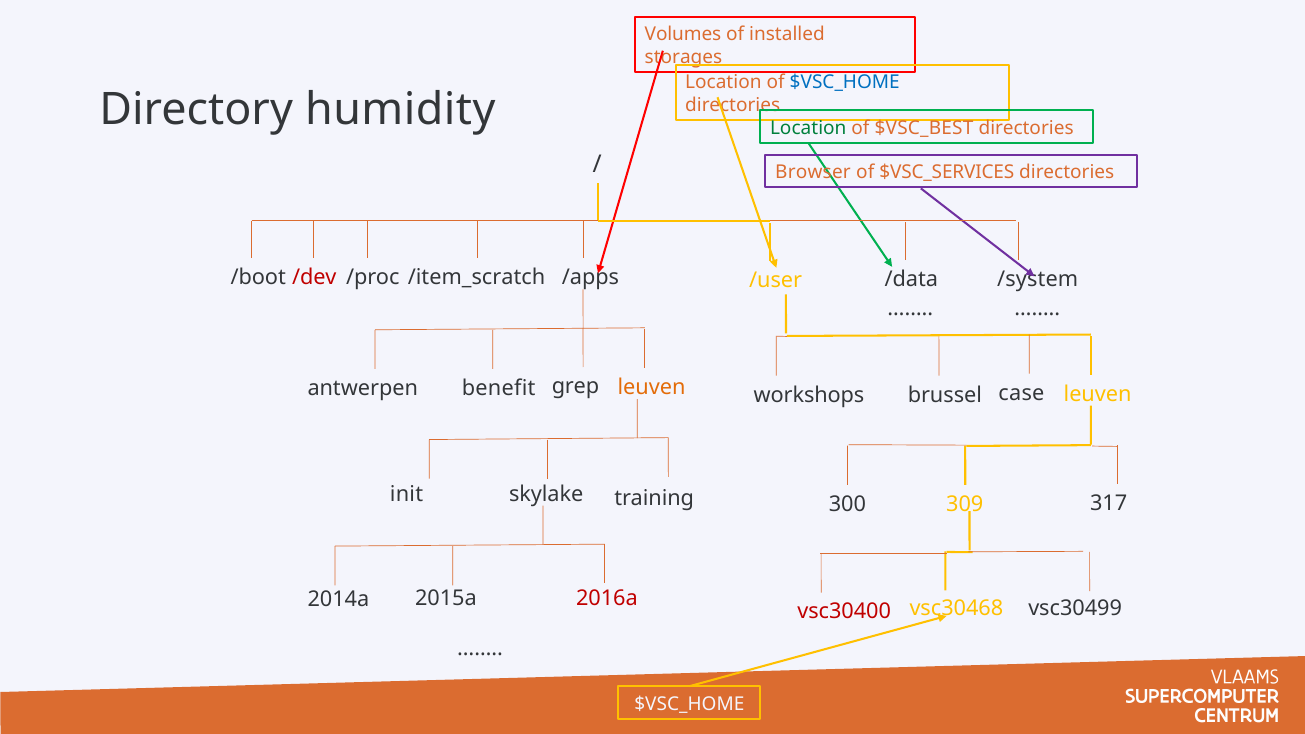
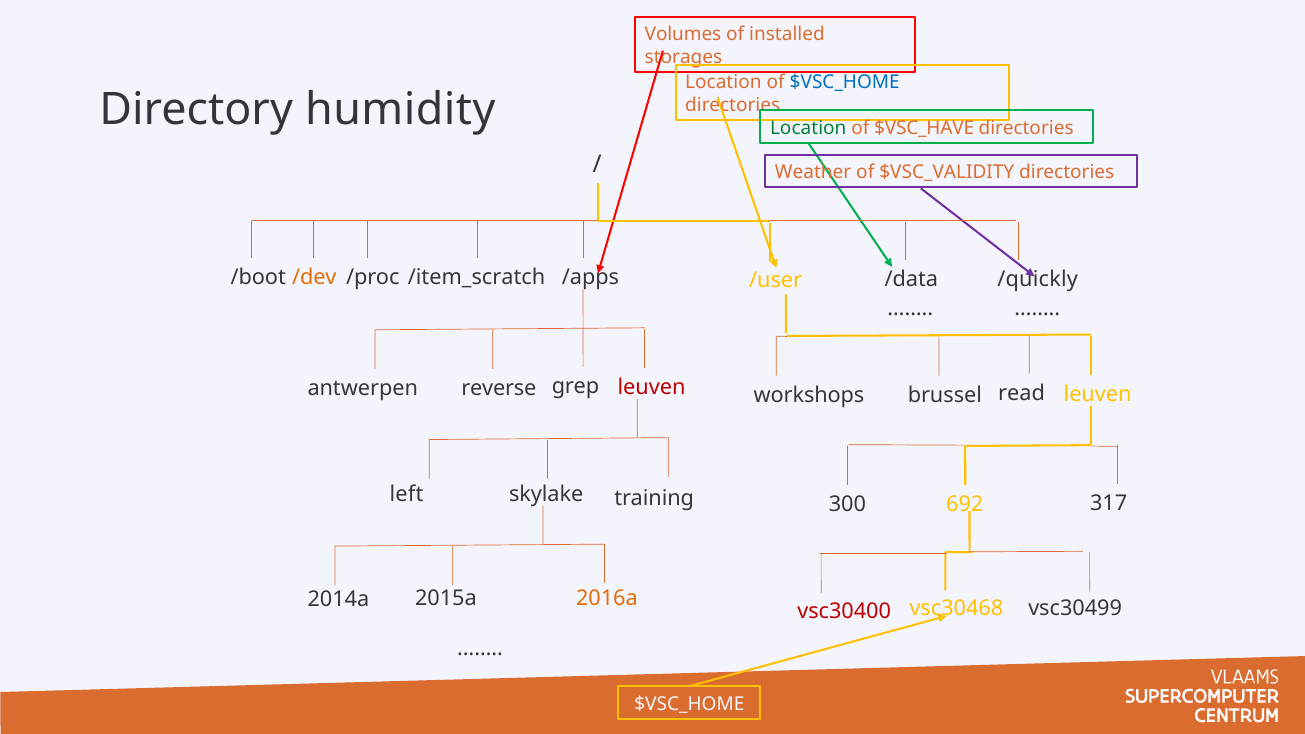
$VSC_BEST: $VSC_BEST -> $VSC_HAVE (924, 128)
Browser: Browser -> Weather (813, 172)
$VSC_SERVICES: $VSC_SERVICES -> $VSC_VALIDITY (947, 172)
/dev colour: red -> orange (314, 278)
/system: /system -> /quickly (1038, 279)
leuven colour: orange -> red (652, 388)
benefit: benefit -> reverse (499, 388)
case: case -> read (1022, 393)
init: init -> left (407, 494)
309: 309 -> 692 (965, 504)
2016a colour: red -> orange (607, 598)
